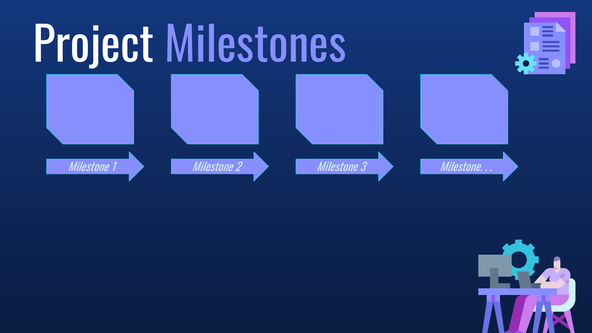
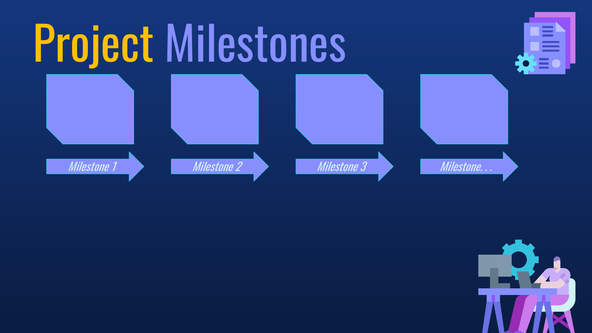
Project colour: white -> yellow (93, 46)
